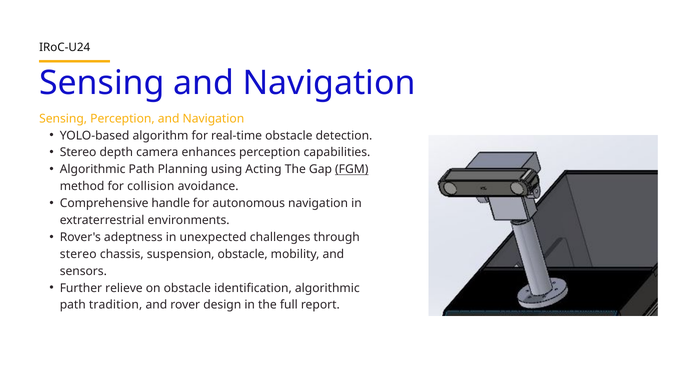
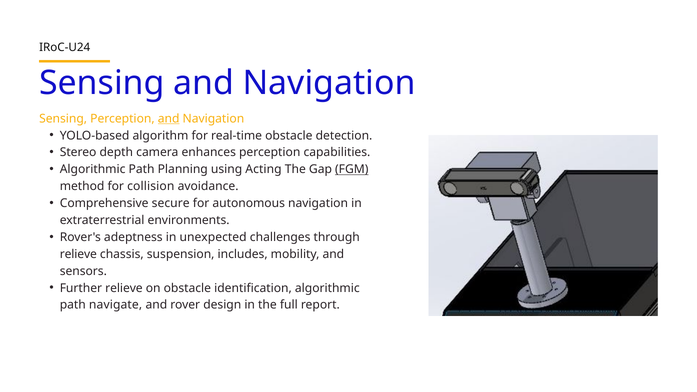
and underline: none -> present (169, 119)
handle: handle -> secure (171, 203)
stereo: stereo -> relieve (78, 254)
suspension obstacle: obstacle -> includes (243, 254)
tradition: tradition -> navigate (116, 305)
